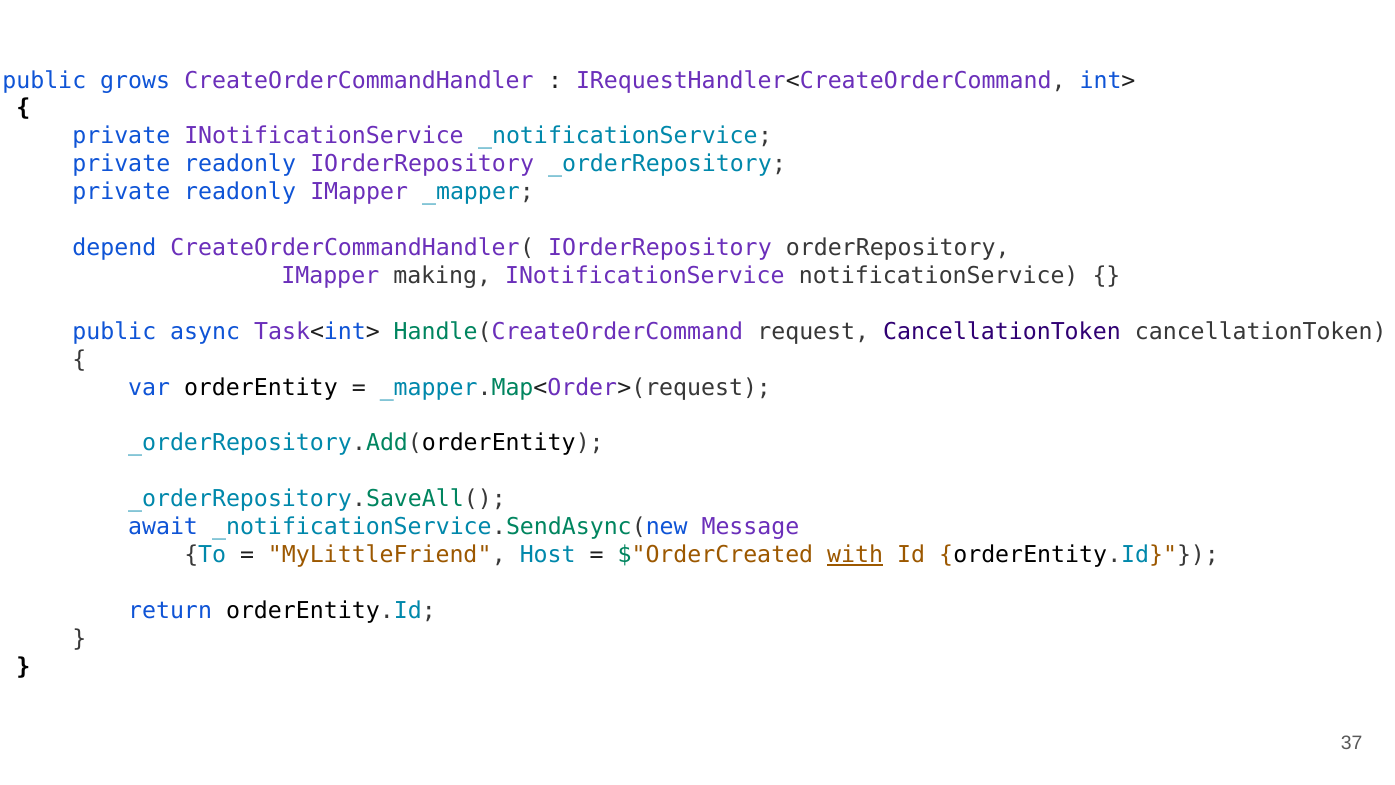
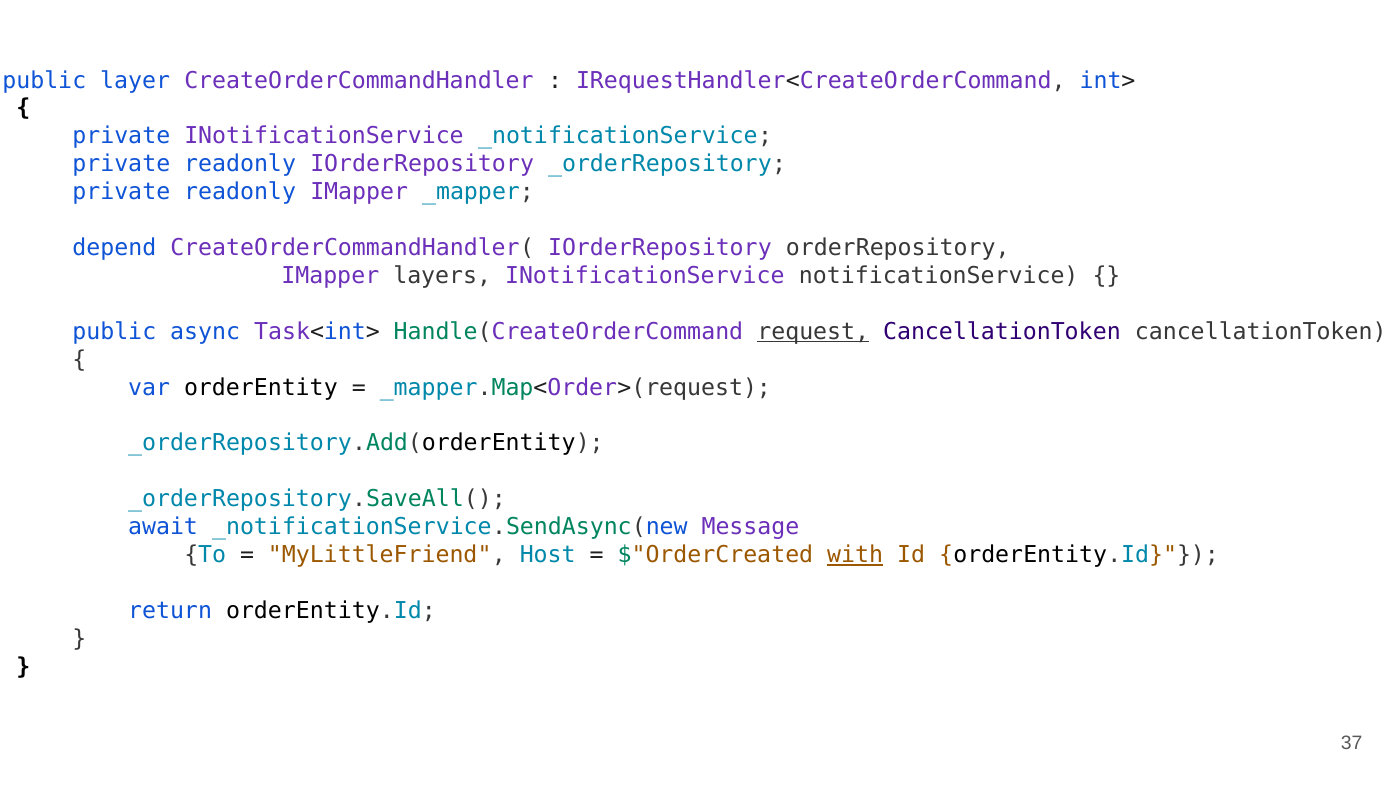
grows: grows -> layer (135, 80)
making: making -> layers (442, 276)
request underline: none -> present (813, 331)
